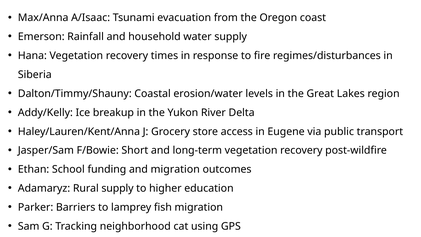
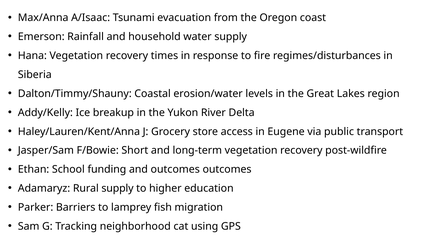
and migration: migration -> outcomes (175, 169)
